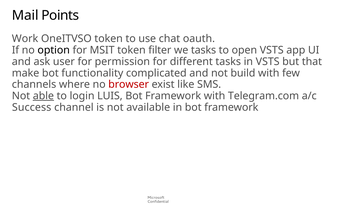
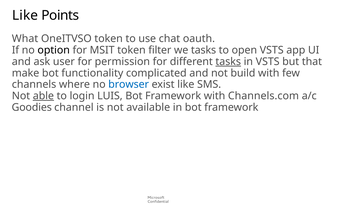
Mail: Mail -> Like (25, 15)
Work: Work -> What (25, 39)
tasks underline: none -> present (228, 62)
browser colour: red -> blue (129, 85)
Telegram.com: Telegram.com -> Channels.com (263, 96)
Success: Success -> Goodies (32, 107)
